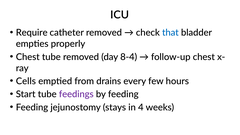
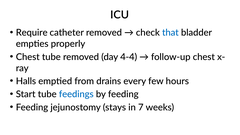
8-4: 8-4 -> 4-4 (129, 57)
Cells: Cells -> Halls (26, 81)
feedings colour: purple -> blue (76, 94)
4: 4 -> 7 (141, 107)
